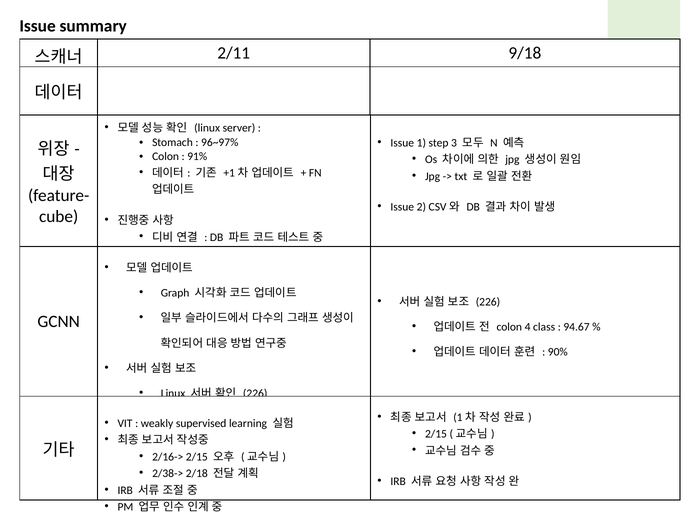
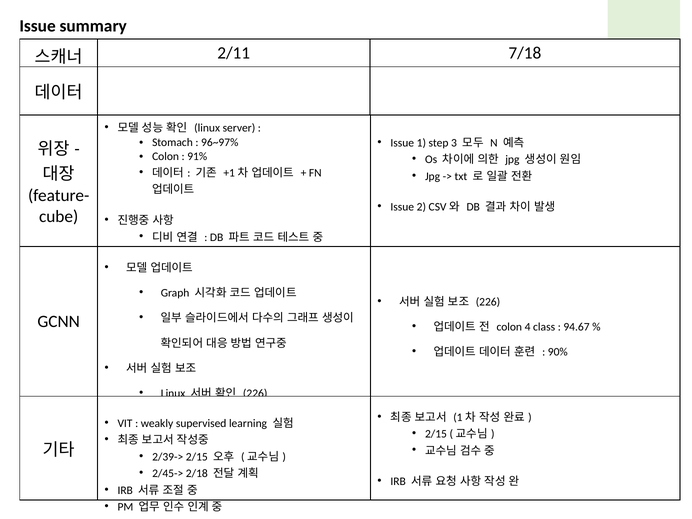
9/18: 9/18 -> 7/18 (525, 53)
2/16->: 2/16-> -> 2/39-> (168, 457)
2/38->: 2/38-> -> 2/45-> (168, 474)
